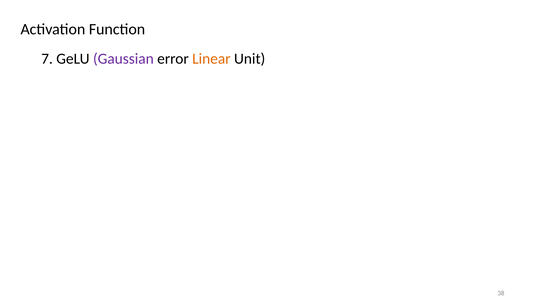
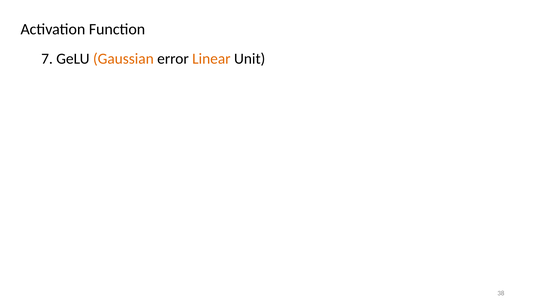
Gaussian colour: purple -> orange (123, 59)
